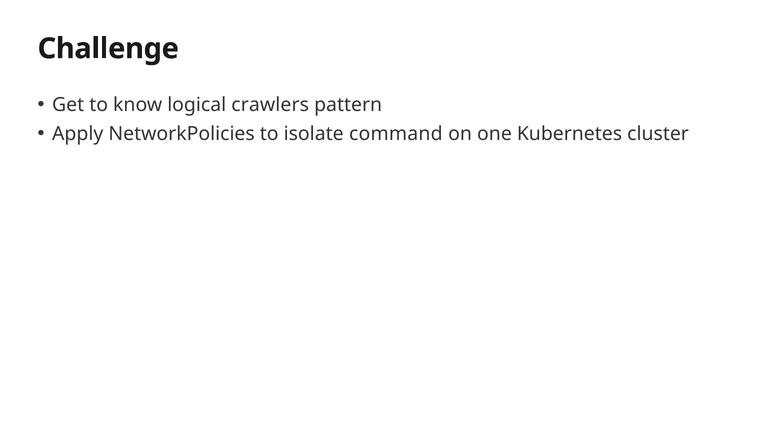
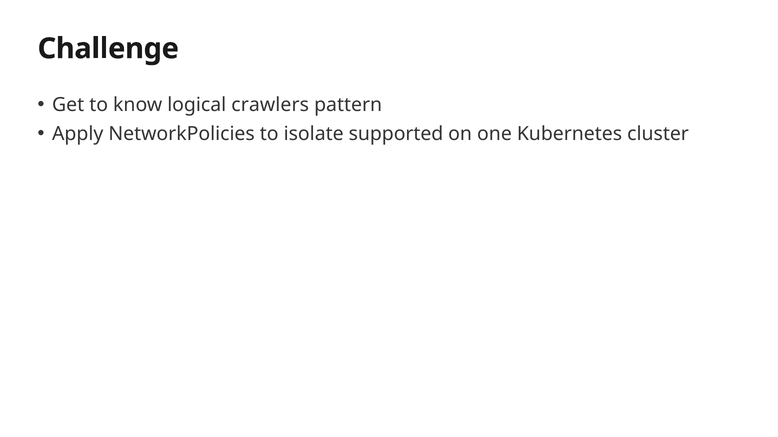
command: command -> supported (396, 134)
